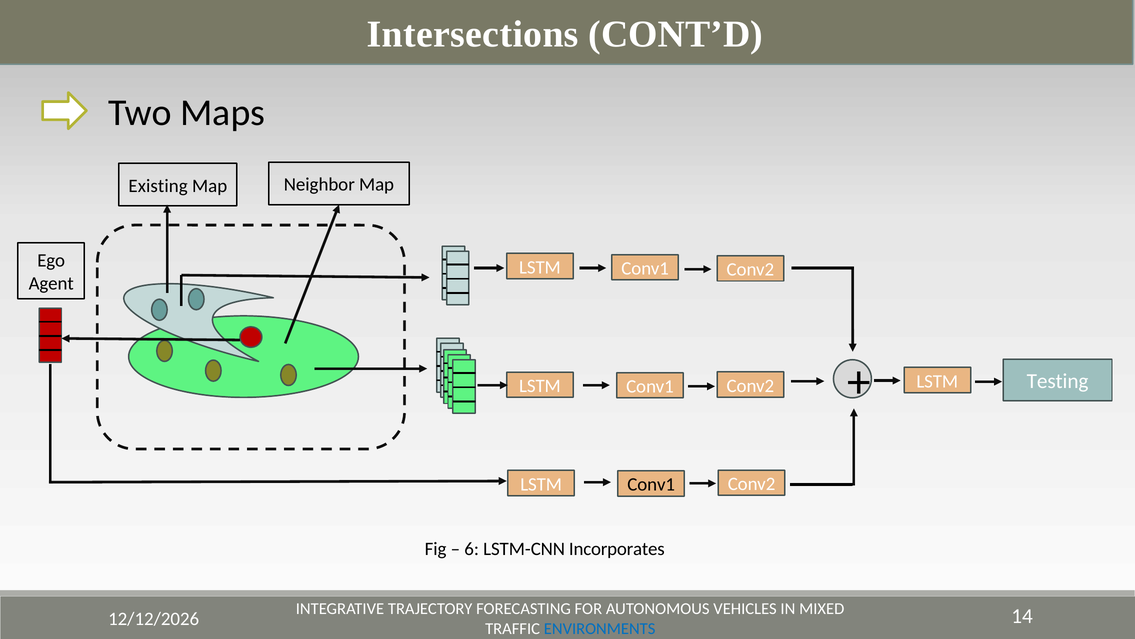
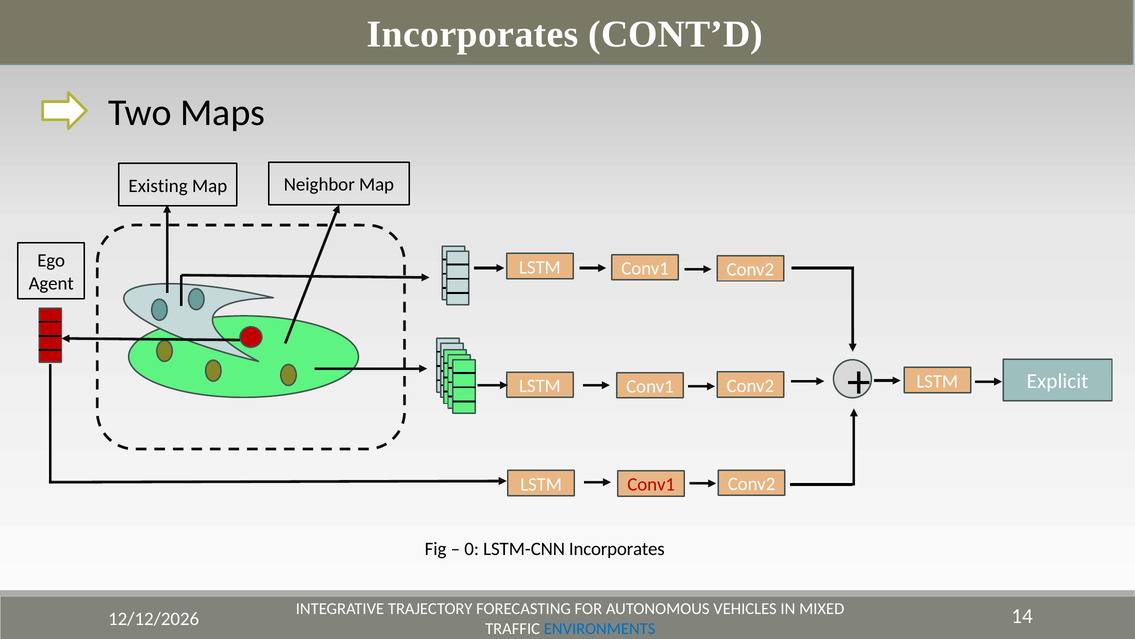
Intersections: Intersections -> Incorporates (473, 34)
Testing: Testing -> Explicit (1057, 381)
Conv1 colour: black -> red (651, 484)
6: 6 -> 0 (472, 549)
